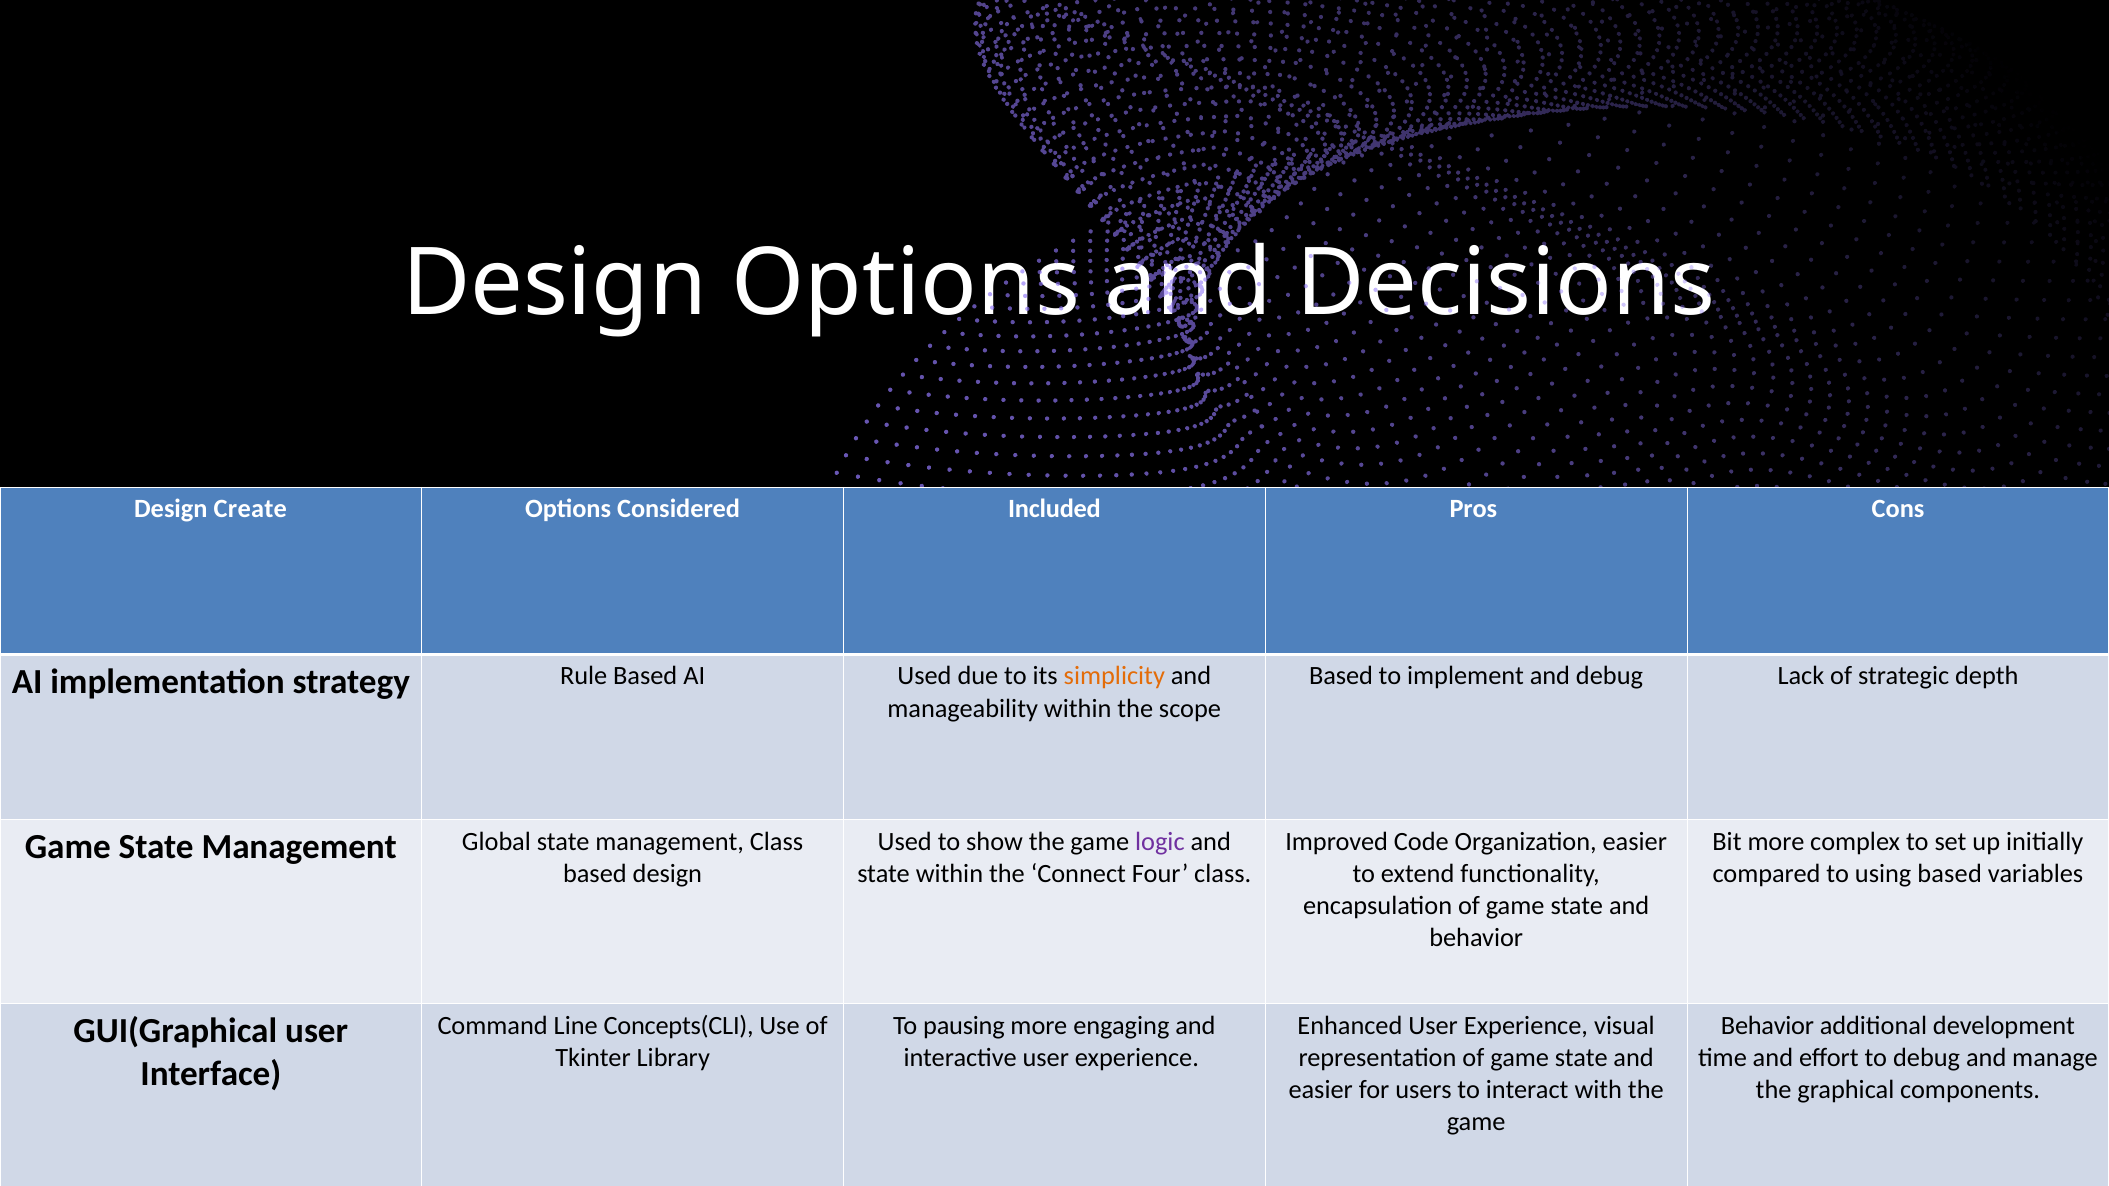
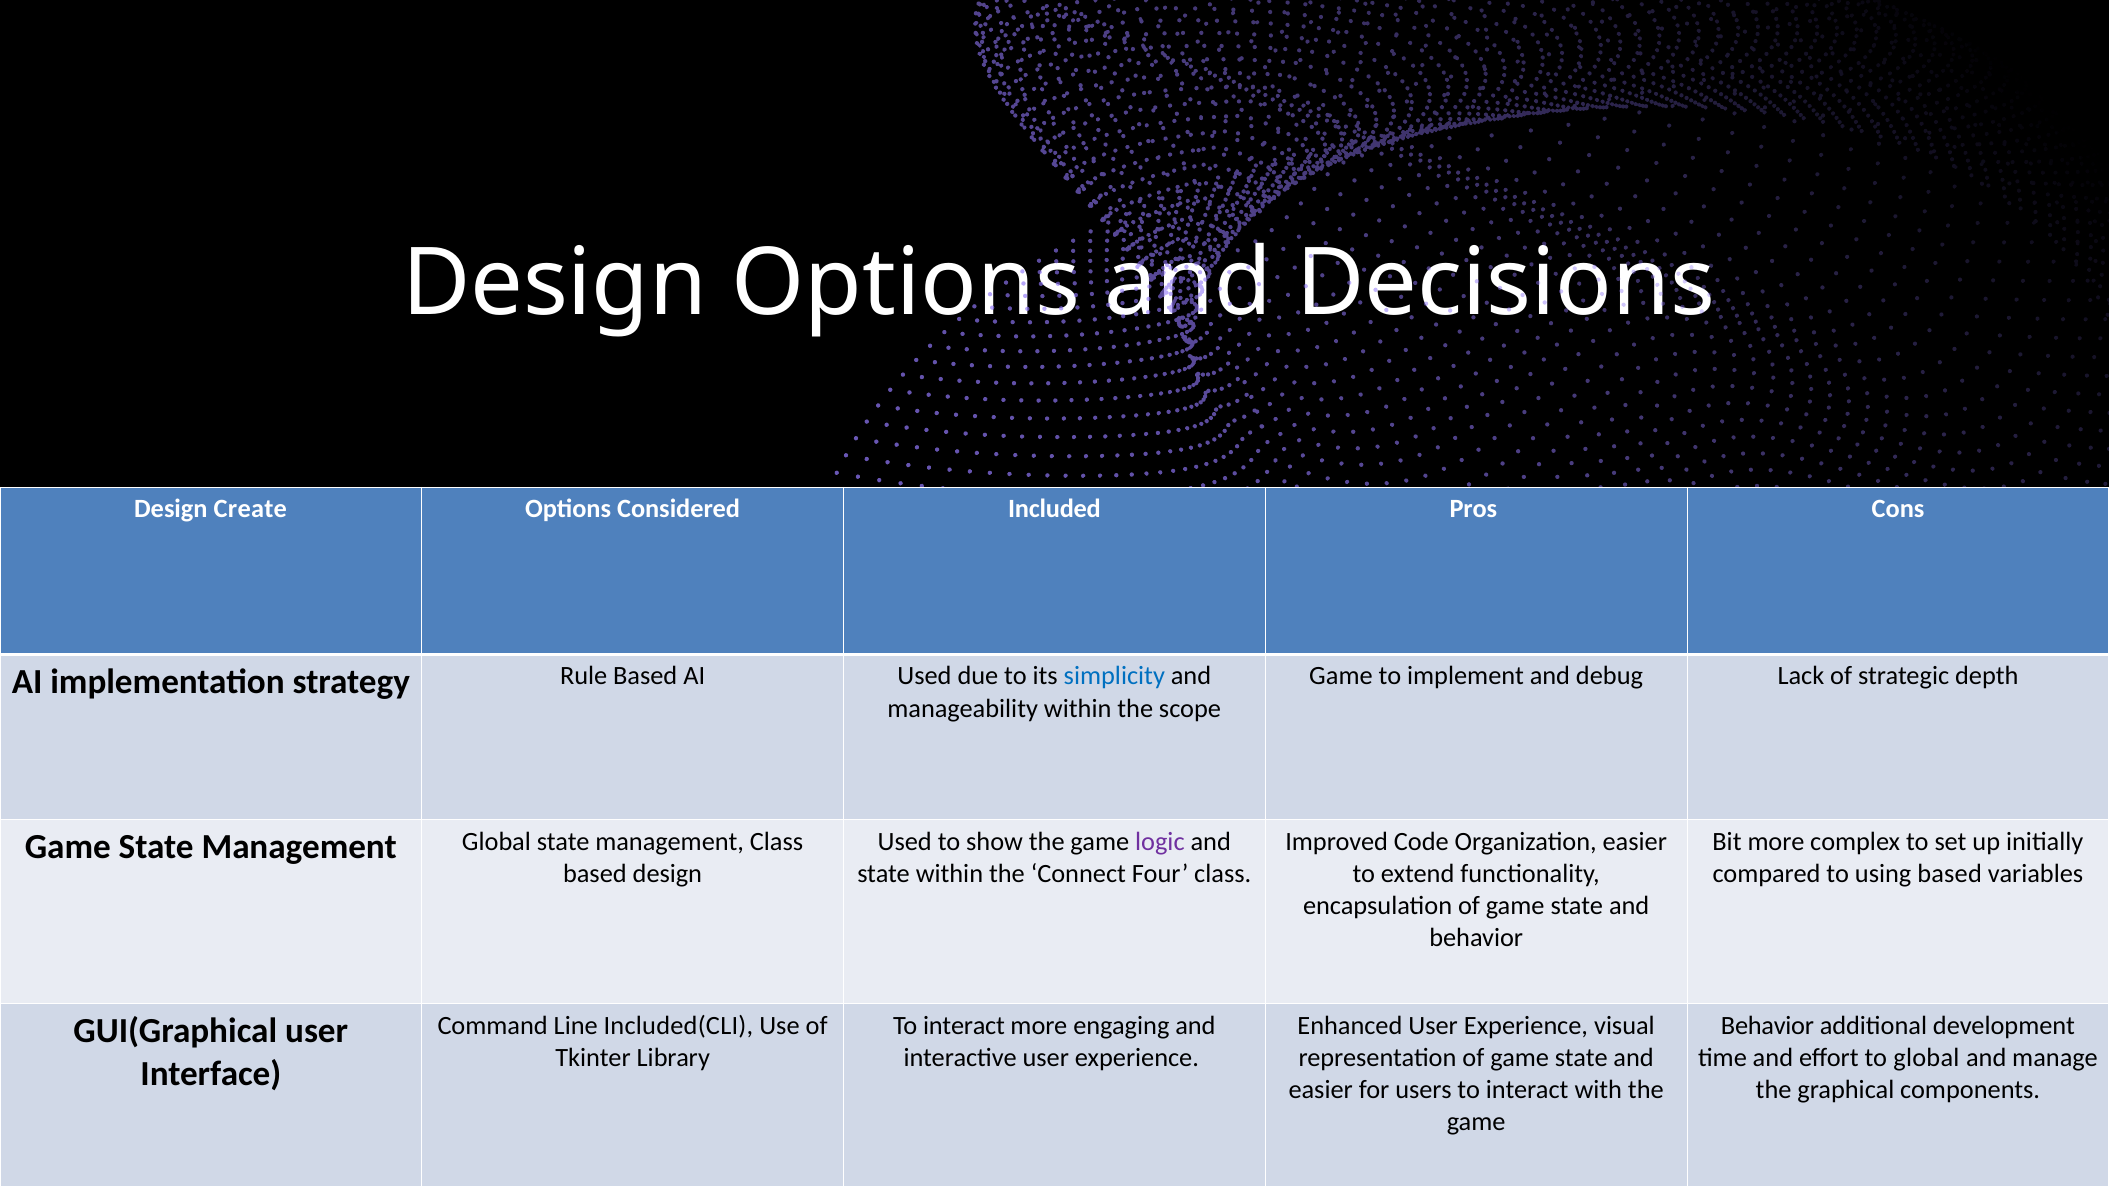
Based: Based -> Game (1341, 676)
simplicity colour: orange -> blue (1114, 676)
Concepts(CLI: Concepts(CLI -> Included(CLI (678, 1026)
pausing: pausing -> interact (964, 1026)
to debug: debug -> global (1926, 1058)
